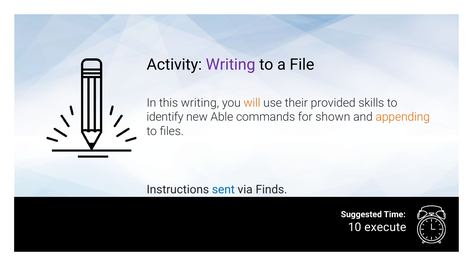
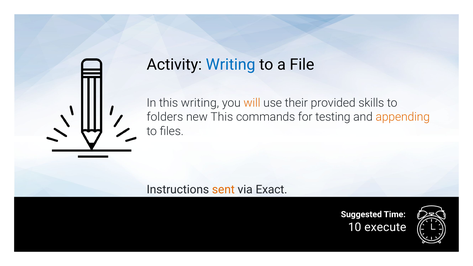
Writing colour: purple -> blue (231, 65)
identify: identify -> folders (165, 117)
new Able: Able -> This (222, 117)
shown: shown -> testing (333, 117)
sent colour: blue -> orange (223, 190)
Finds: Finds -> Exact (271, 190)
